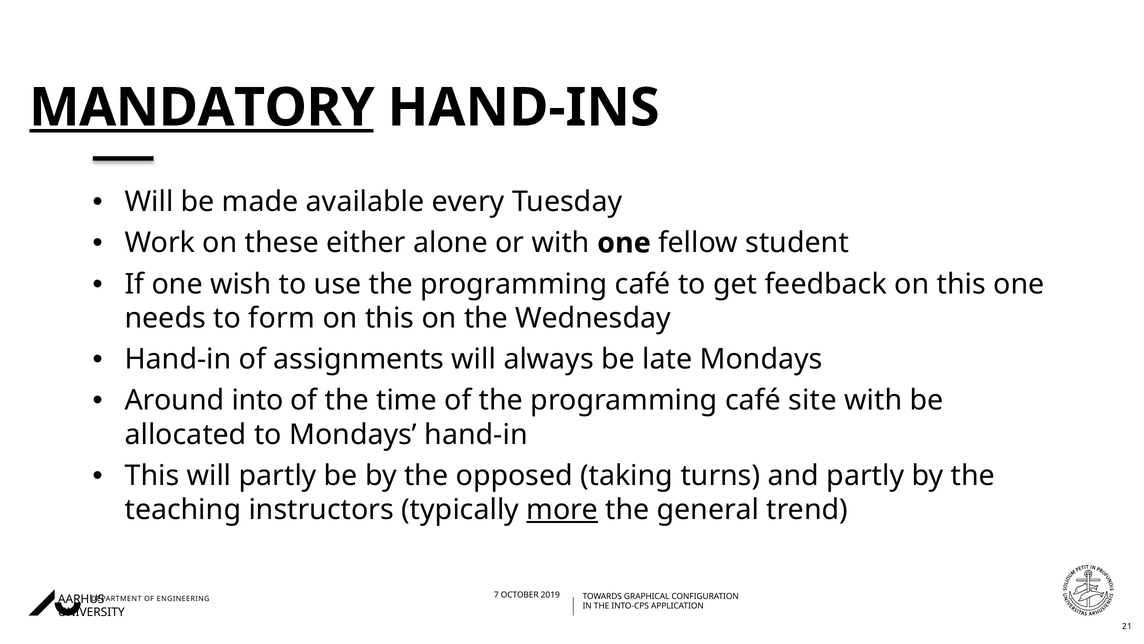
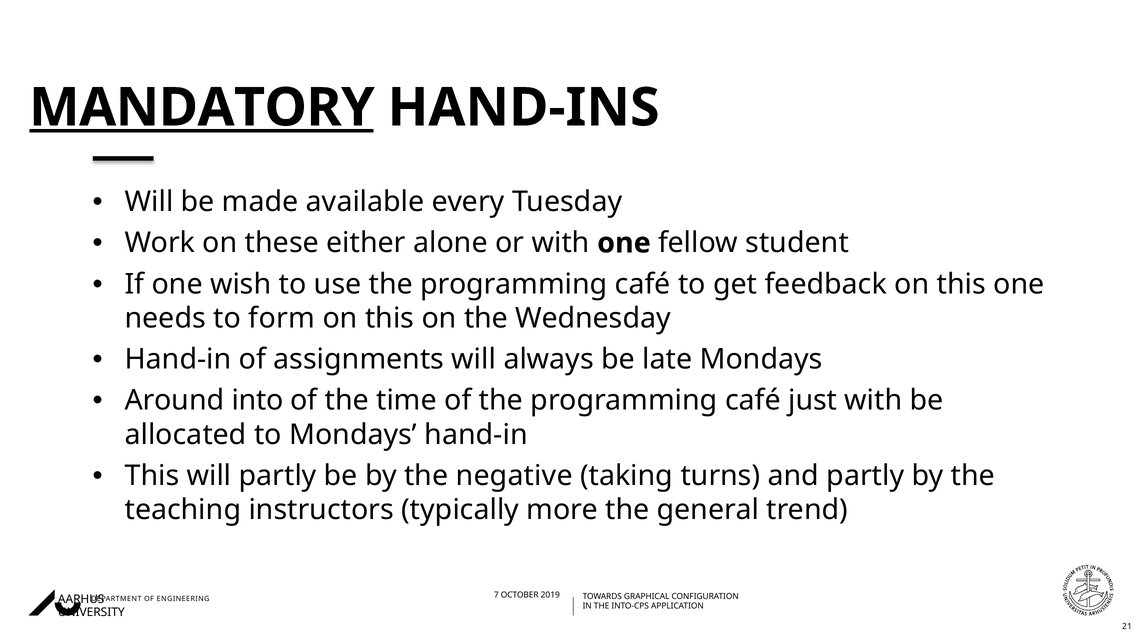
site: site -> just (813, 400)
opposed: opposed -> negative (514, 475)
more underline: present -> none (562, 509)
